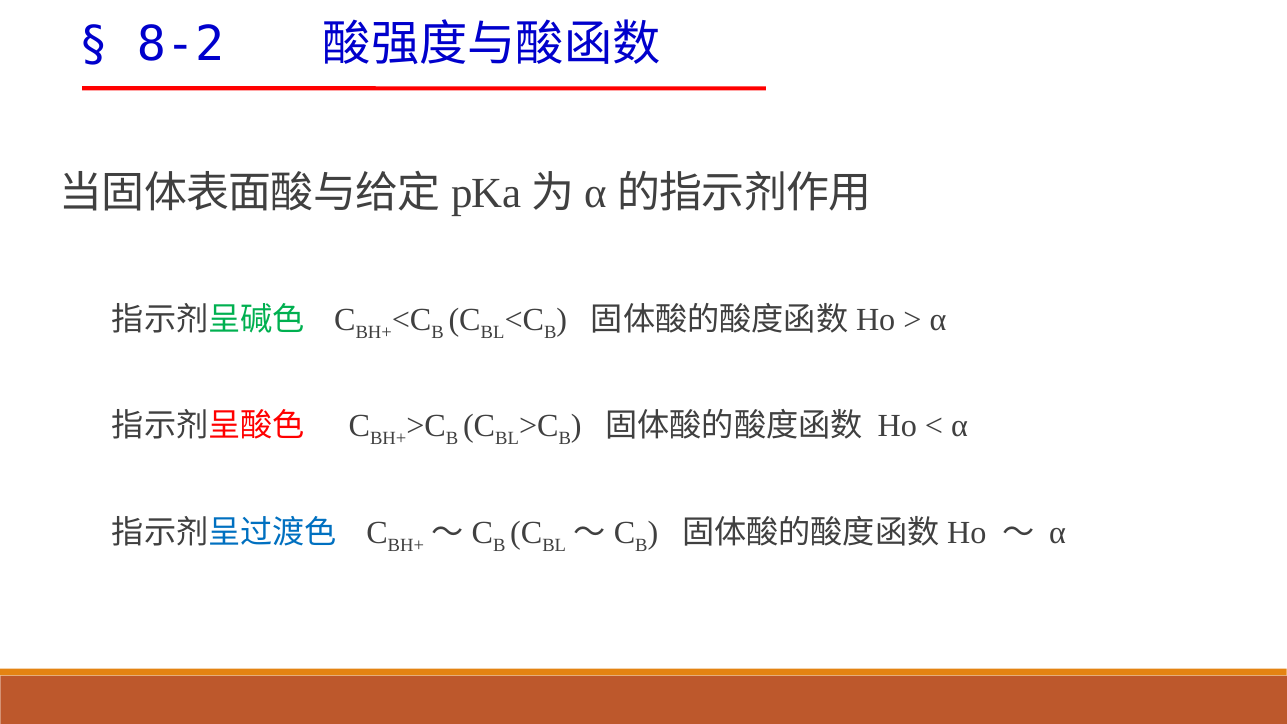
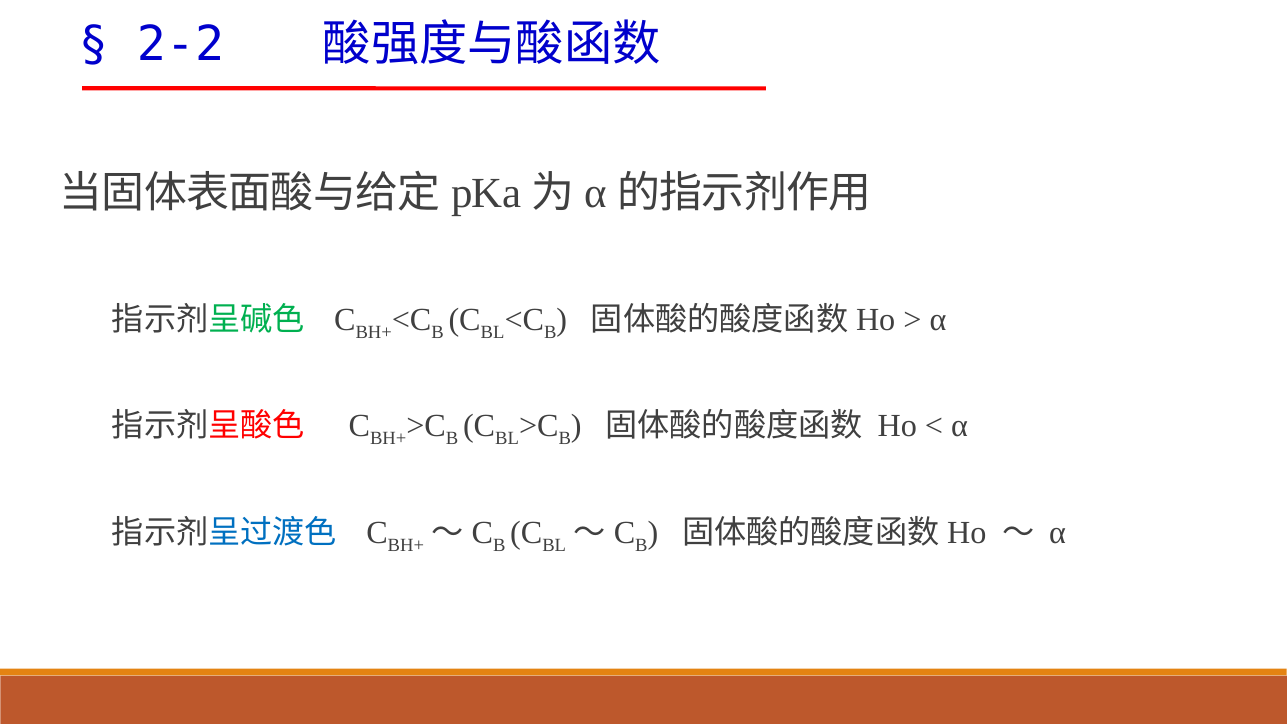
8-2: 8-2 -> 2-2 (181, 45)
